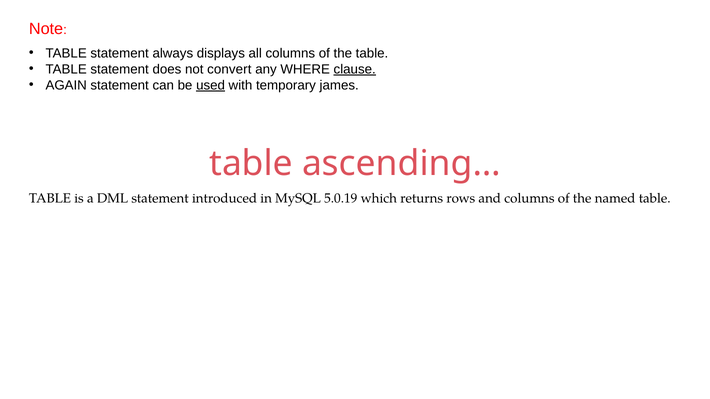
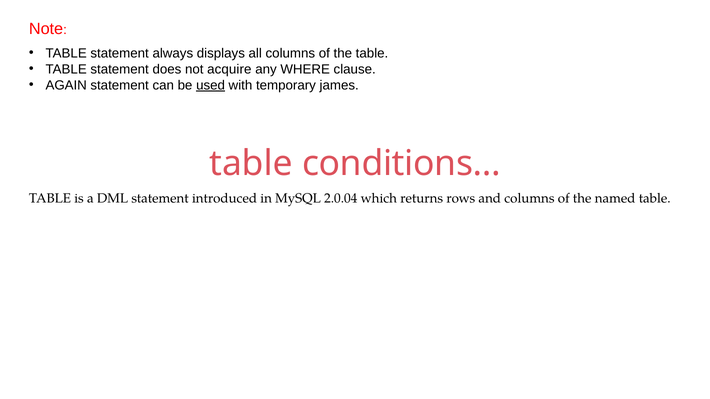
convert: convert -> acquire (229, 69)
clause underline: present -> none (355, 69)
ascending…: ascending… -> conditions… (401, 164)
5.0.19: 5.0.19 -> 2.0.04 (341, 199)
